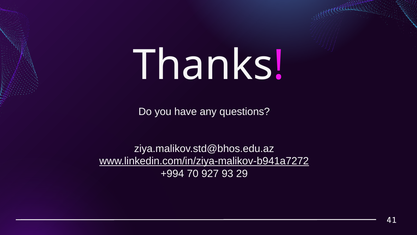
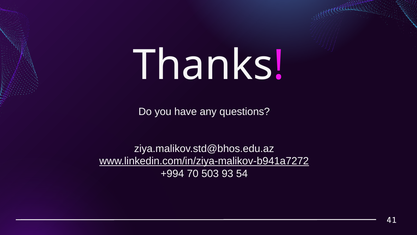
927: 927 -> 503 (210, 173)
29: 29 -> 54 (242, 173)
